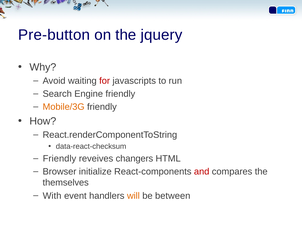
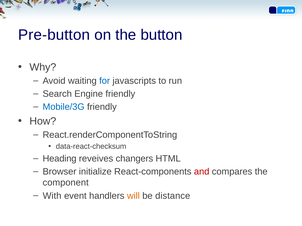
jquery: jquery -> button (161, 35)
for colour: red -> blue (105, 81)
Mobile/3G colour: orange -> blue (64, 107)
Friendly: Friendly -> Heading (60, 159)
themselves: themselves -> component (66, 183)
between: between -> distance (173, 196)
